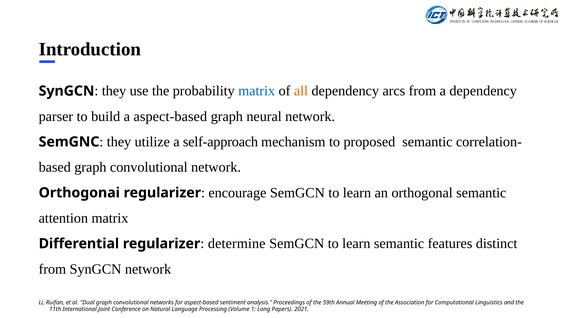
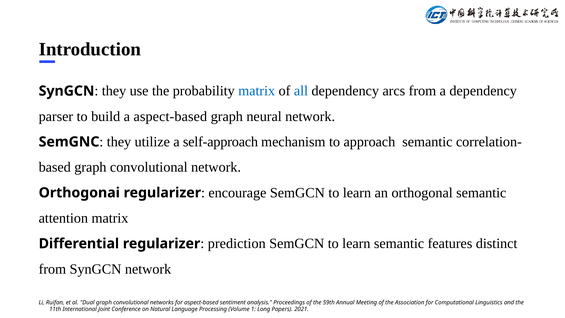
all colour: orange -> blue (301, 91)
proposed: proposed -> approach (369, 142)
determine: determine -> prediction (237, 243)
